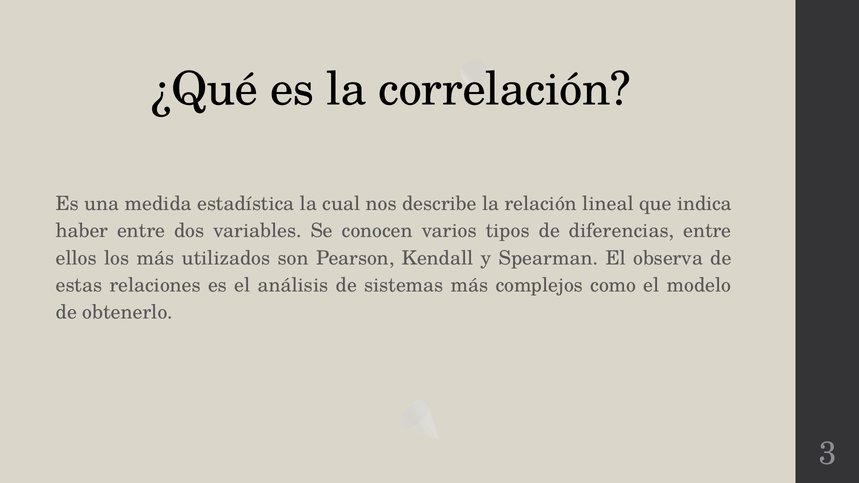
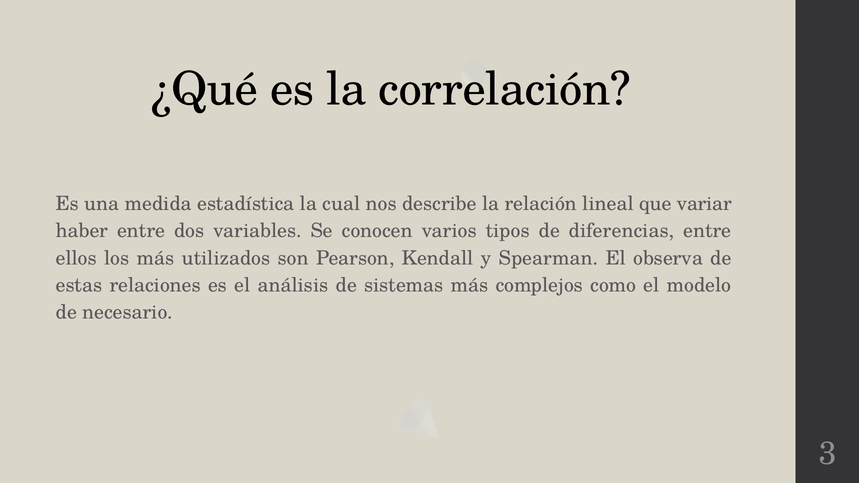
indica: indica -> variar (704, 204)
obtenerlo: obtenerlo -> necesario (128, 313)
